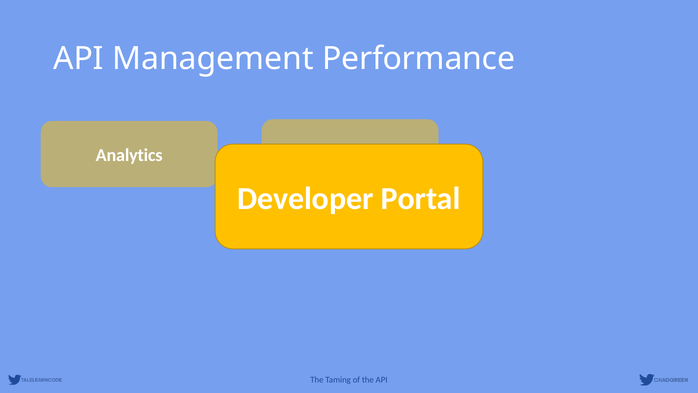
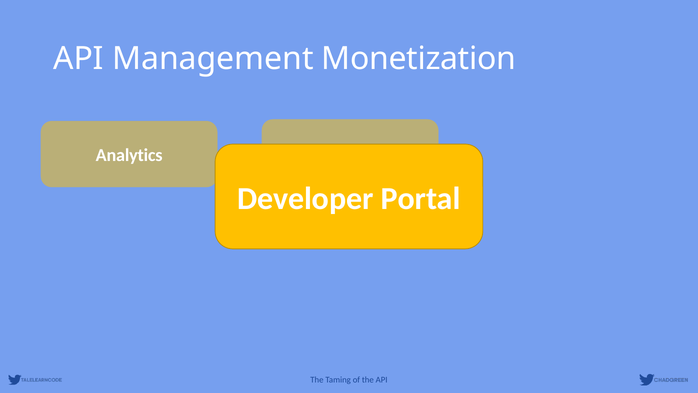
Performance: Performance -> Monetization (419, 59)
